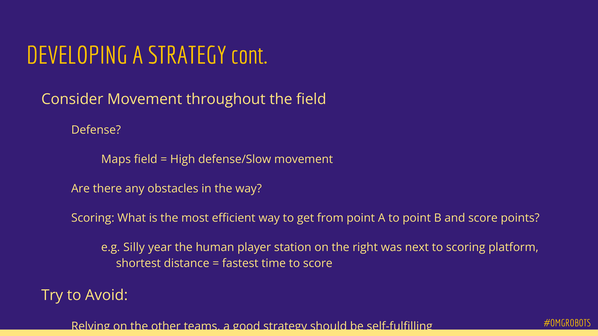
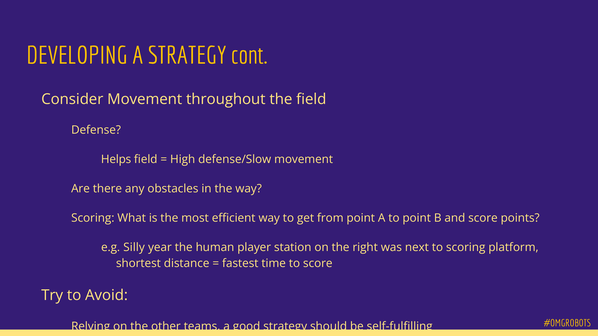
Maps: Maps -> Helps (116, 160)
